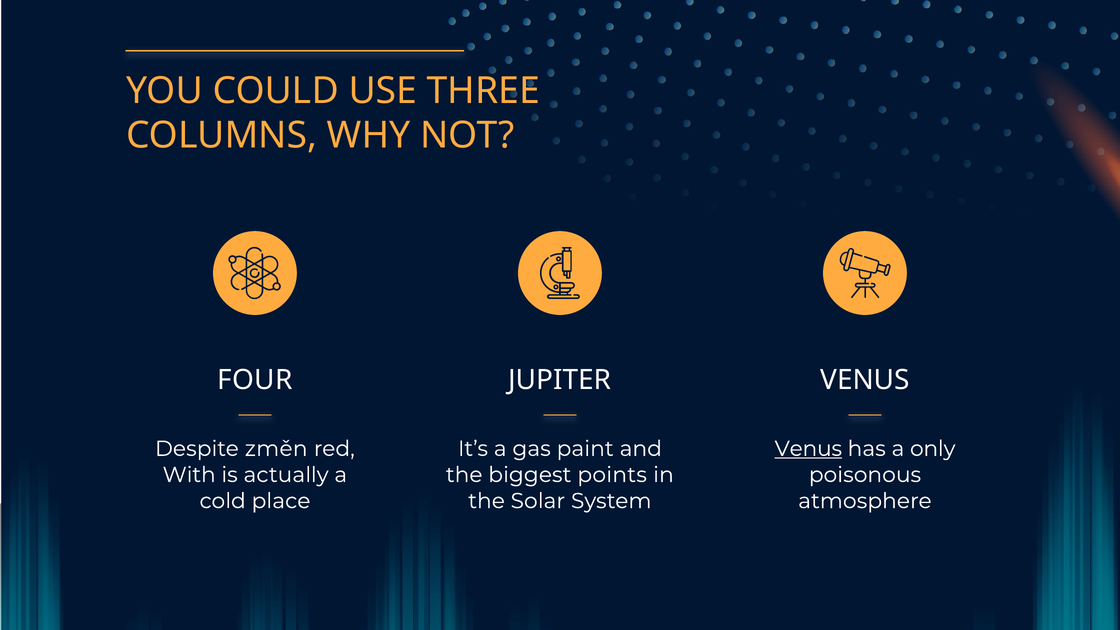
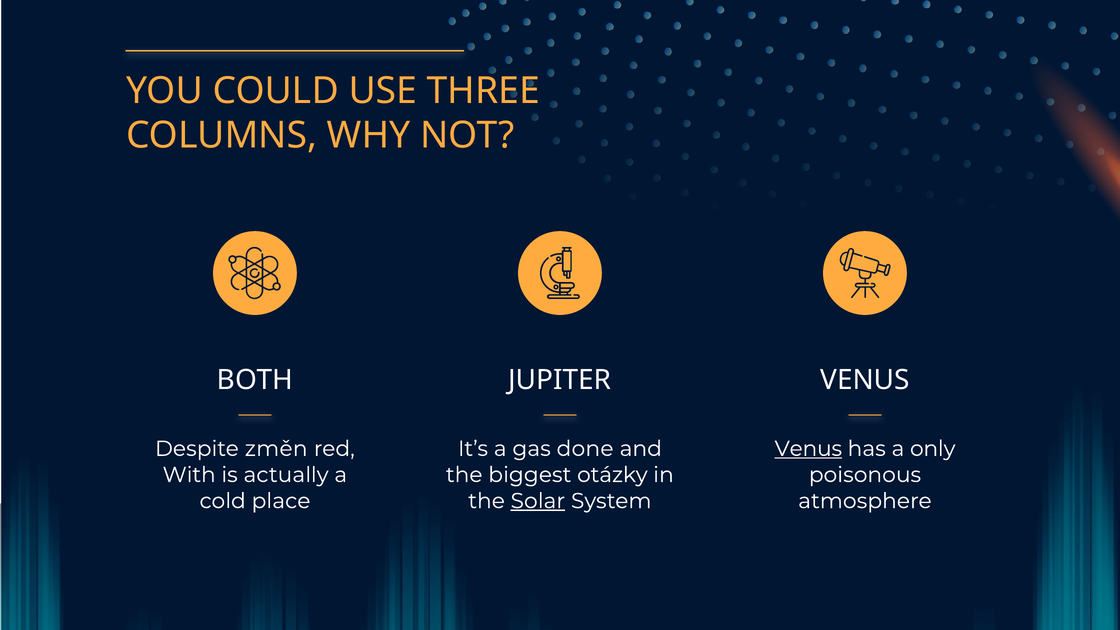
FOUR: FOUR -> BOTH (255, 380)
paint: paint -> done (585, 449)
points: points -> otázky (612, 475)
Solar underline: none -> present (538, 501)
